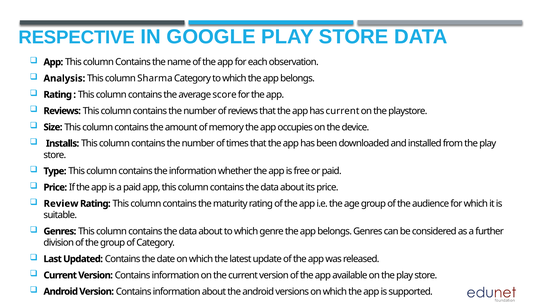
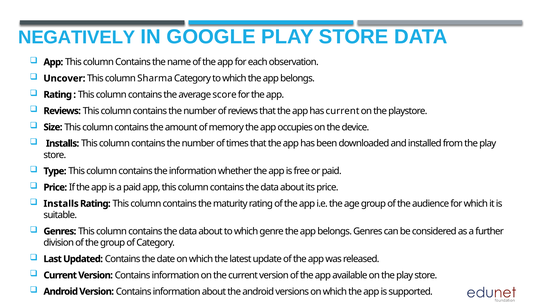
RESPECTIVE: RESPECTIVE -> NEGATIVELY (77, 37)
Analysis: Analysis -> Uncover (64, 78)
Review: Review -> Installs (61, 204)
